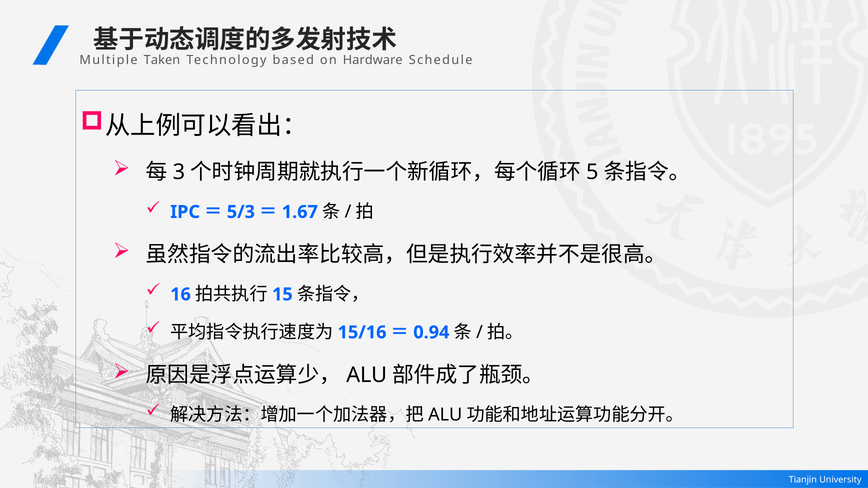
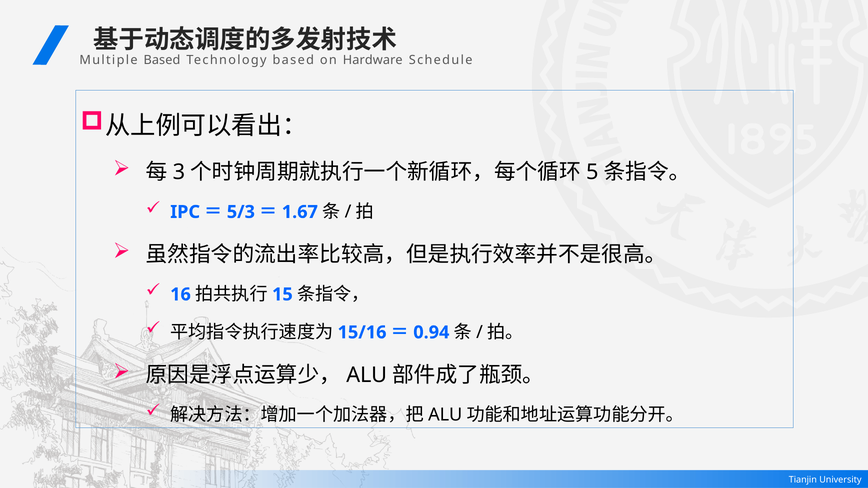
Multiple Taken: Taken -> Based (162, 60)
